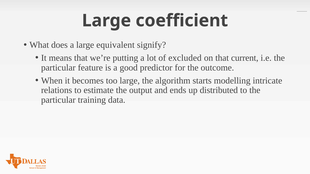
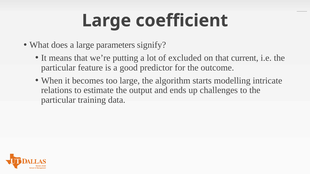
equivalent: equivalent -> parameters (116, 45)
distributed: distributed -> challenges (219, 90)
